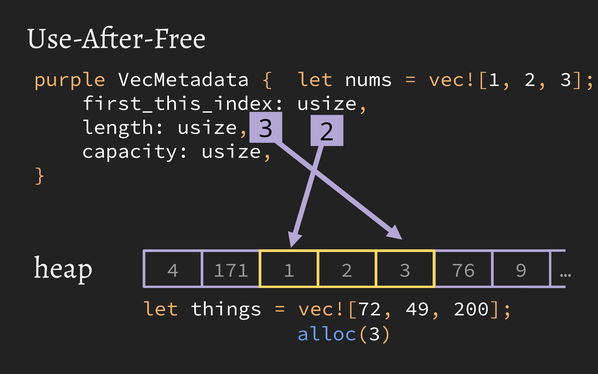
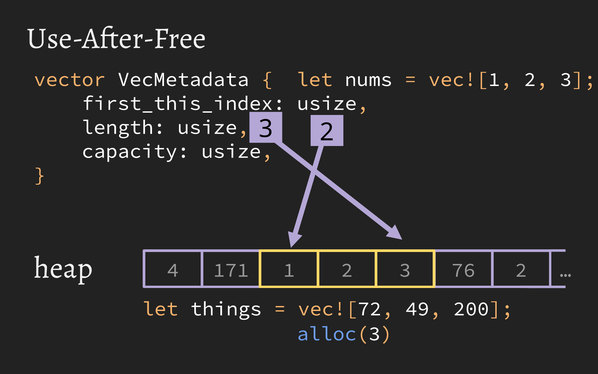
purple: purple -> vector (70, 79)
171 9: 9 -> 2 (521, 270)
